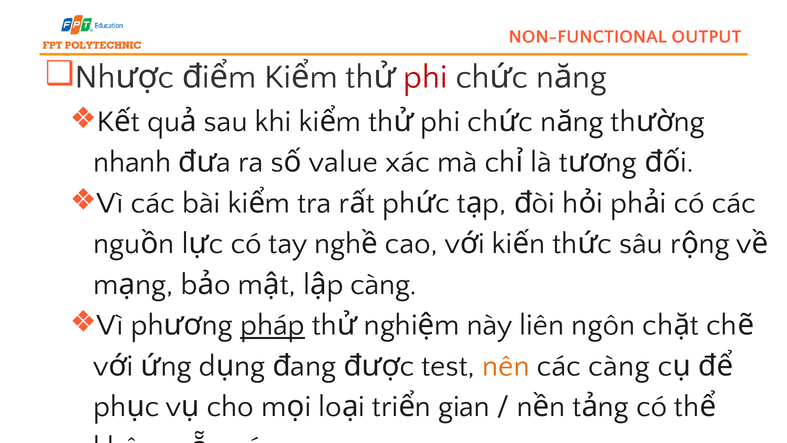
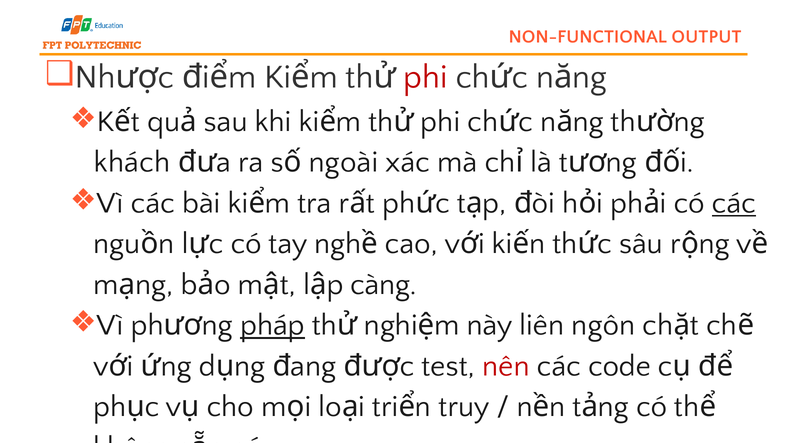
nhanh: nhanh -> khách (132, 162)
value: value -> ngoài (343, 162)
các underline: none -> present (734, 203)
nên colour: orange -> red (506, 366)
các càng: càng -> code (619, 366)
gian: gian -> truy (464, 406)
